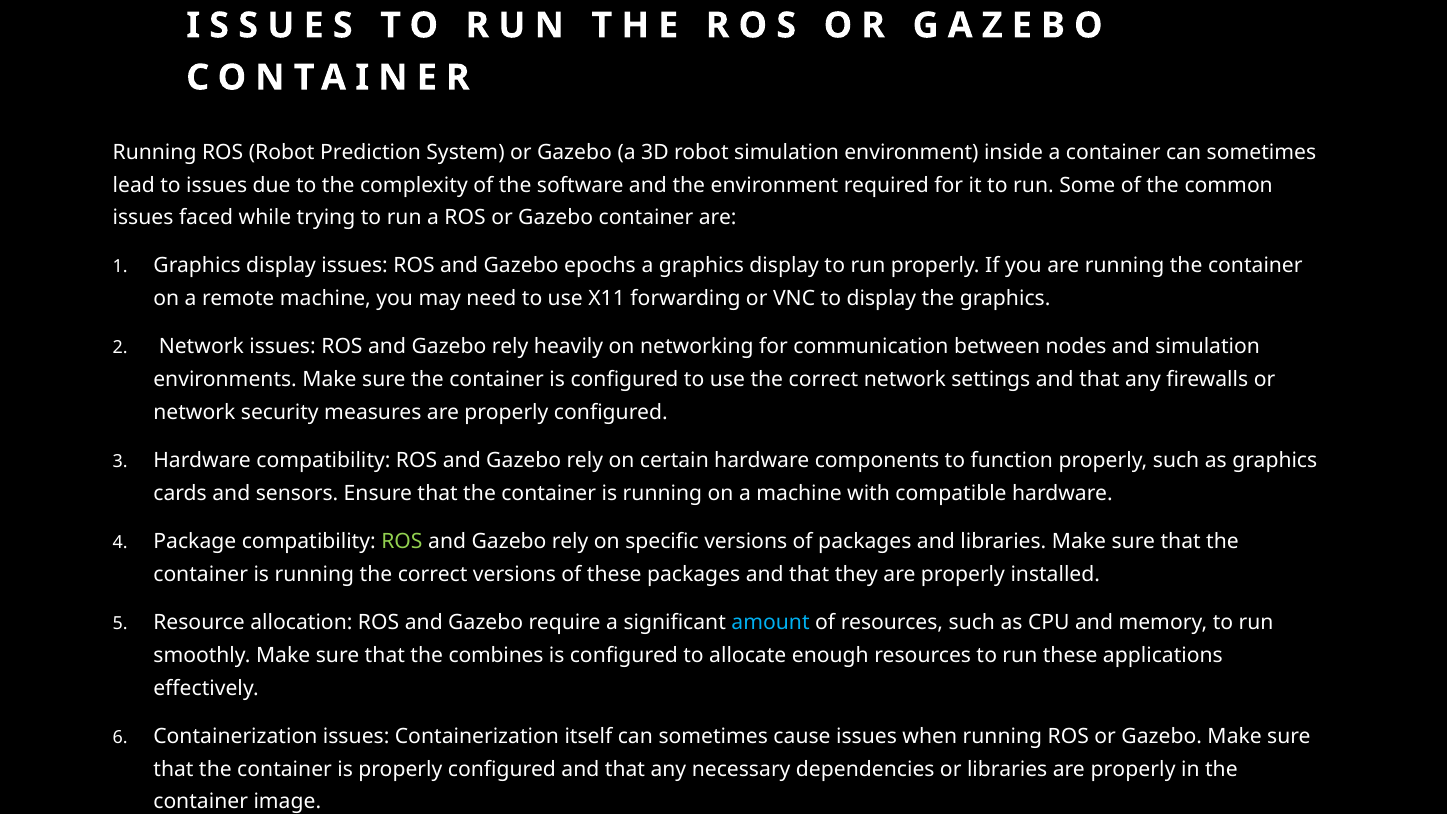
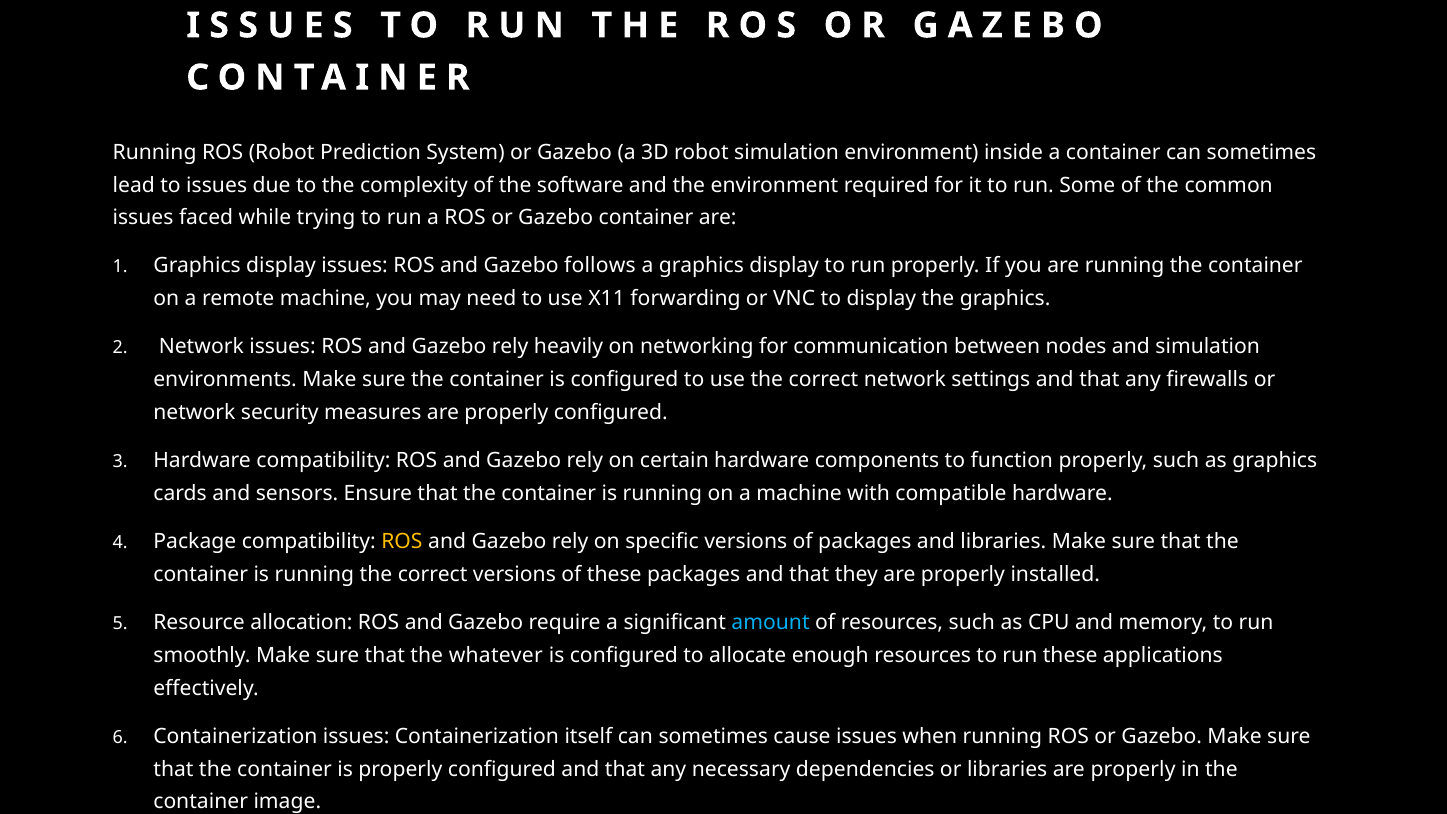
epochs: epochs -> follows (600, 266)
ROS colour: light green -> yellow (402, 542)
combines: combines -> whatever (496, 655)
